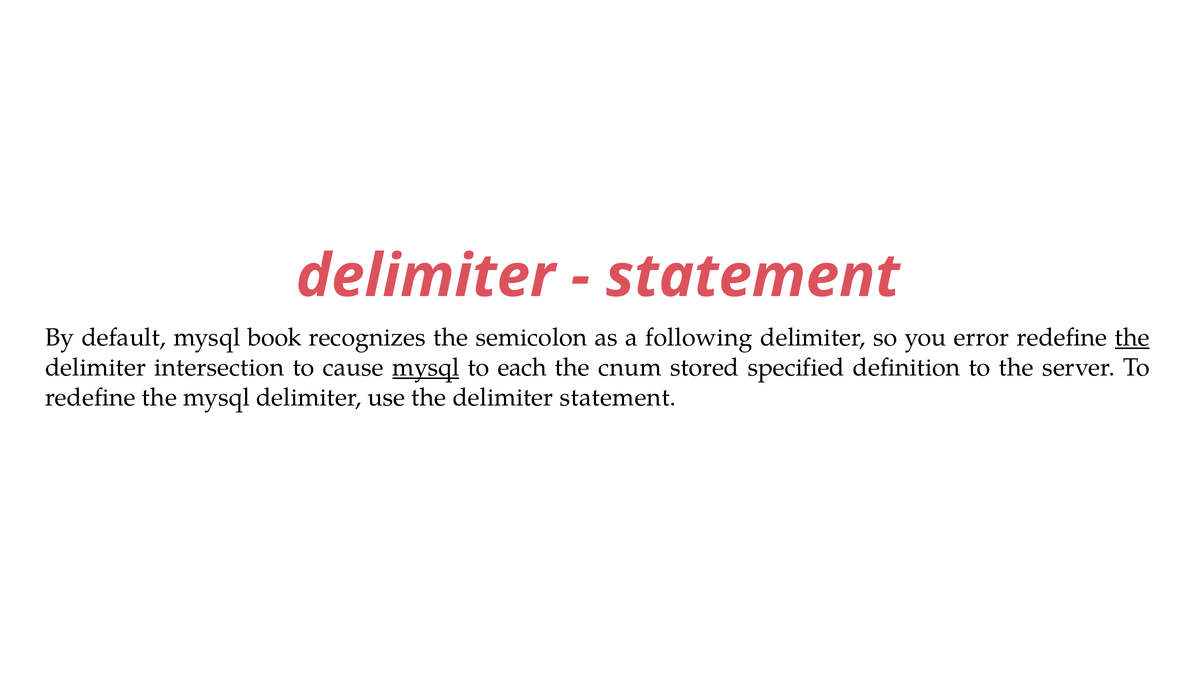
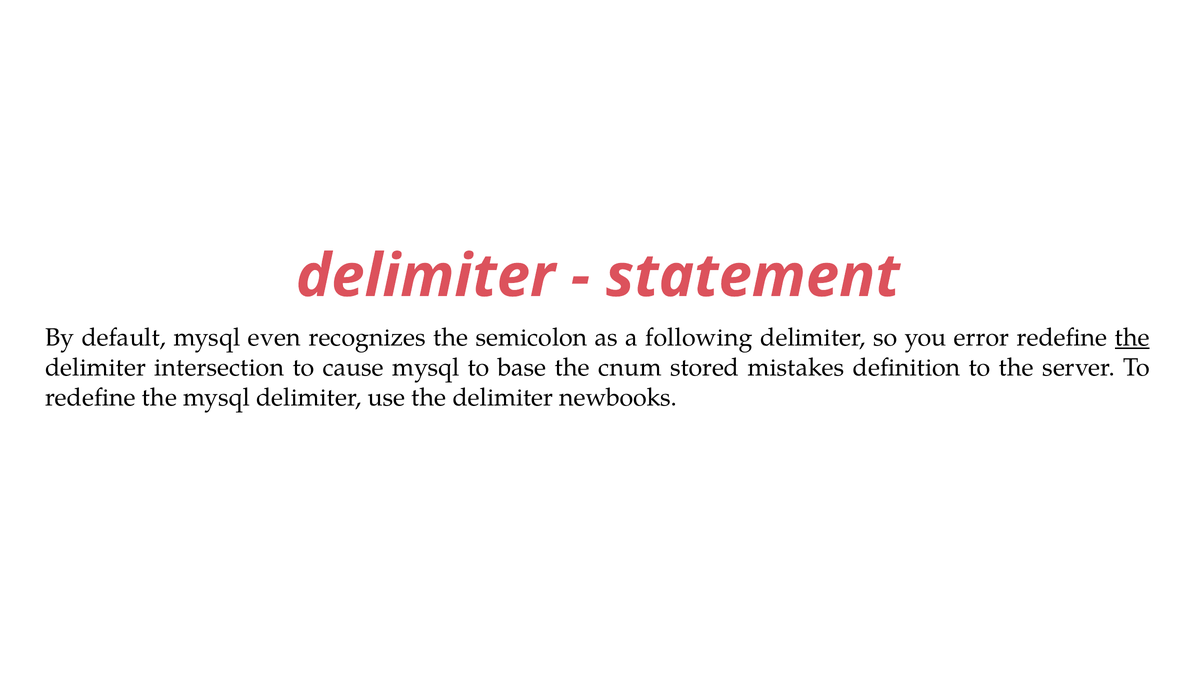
book: book -> even (274, 338)
mysql underline: present -> none (426, 367)
each: each -> base (522, 367)
specified: specified -> mistakes (796, 367)
delimiter statement: statement -> newbooks (618, 397)
